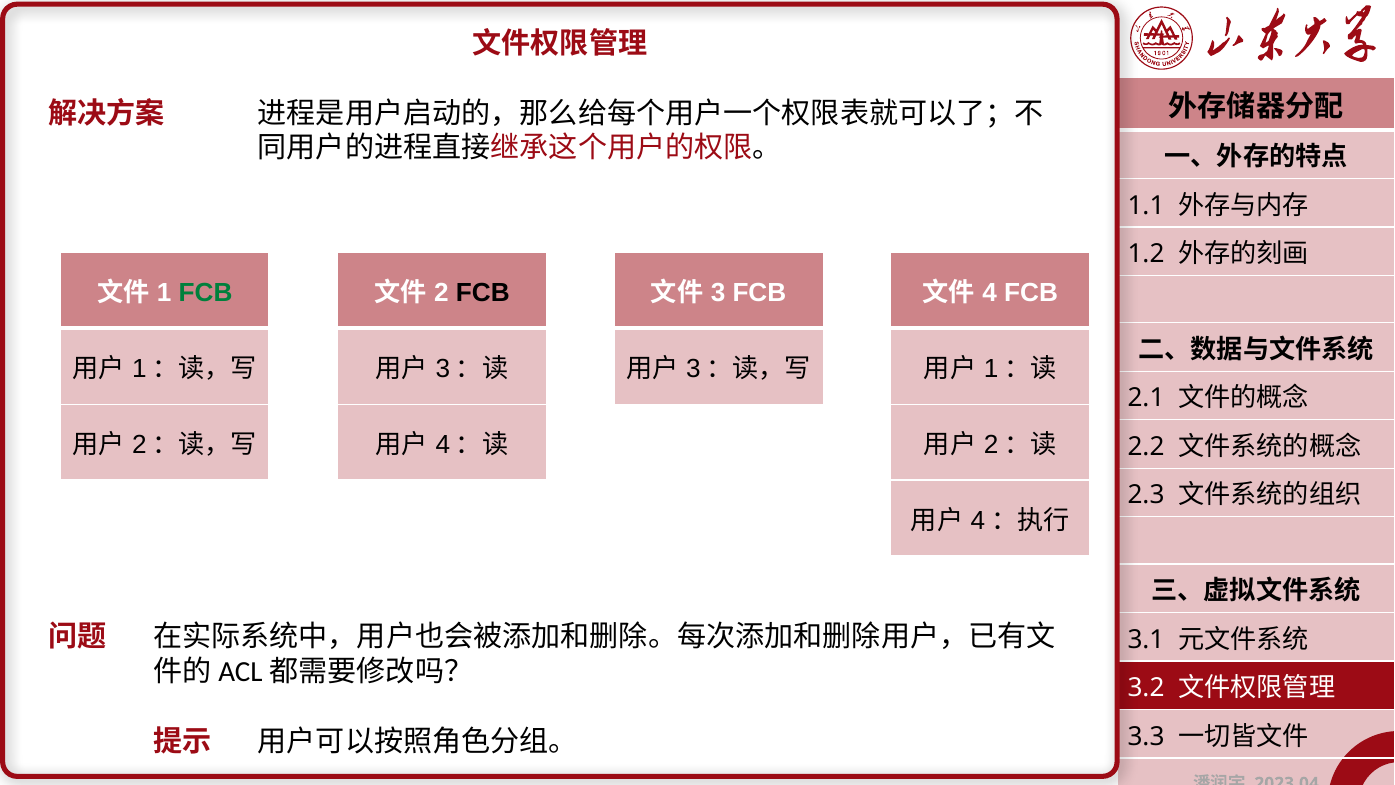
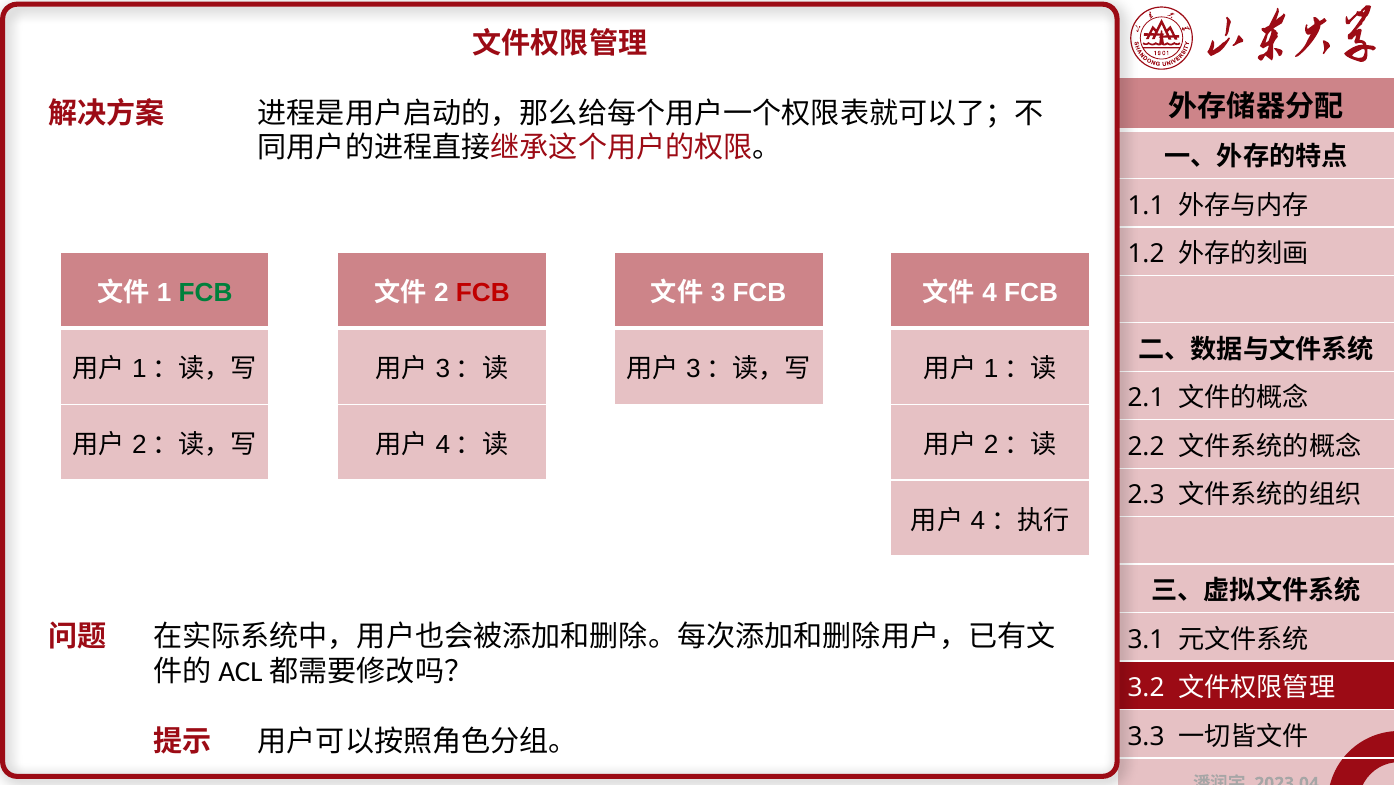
FCB colour: black -> red (483, 293)
